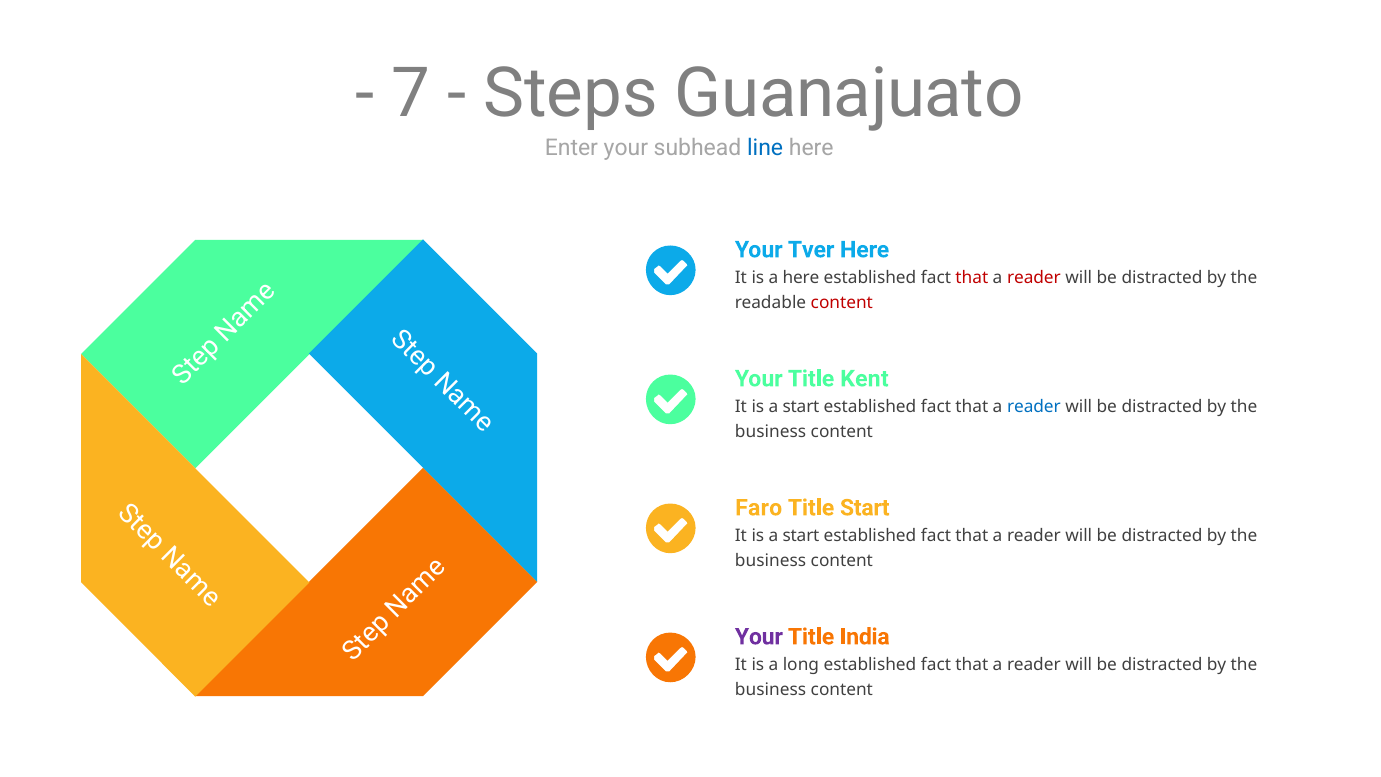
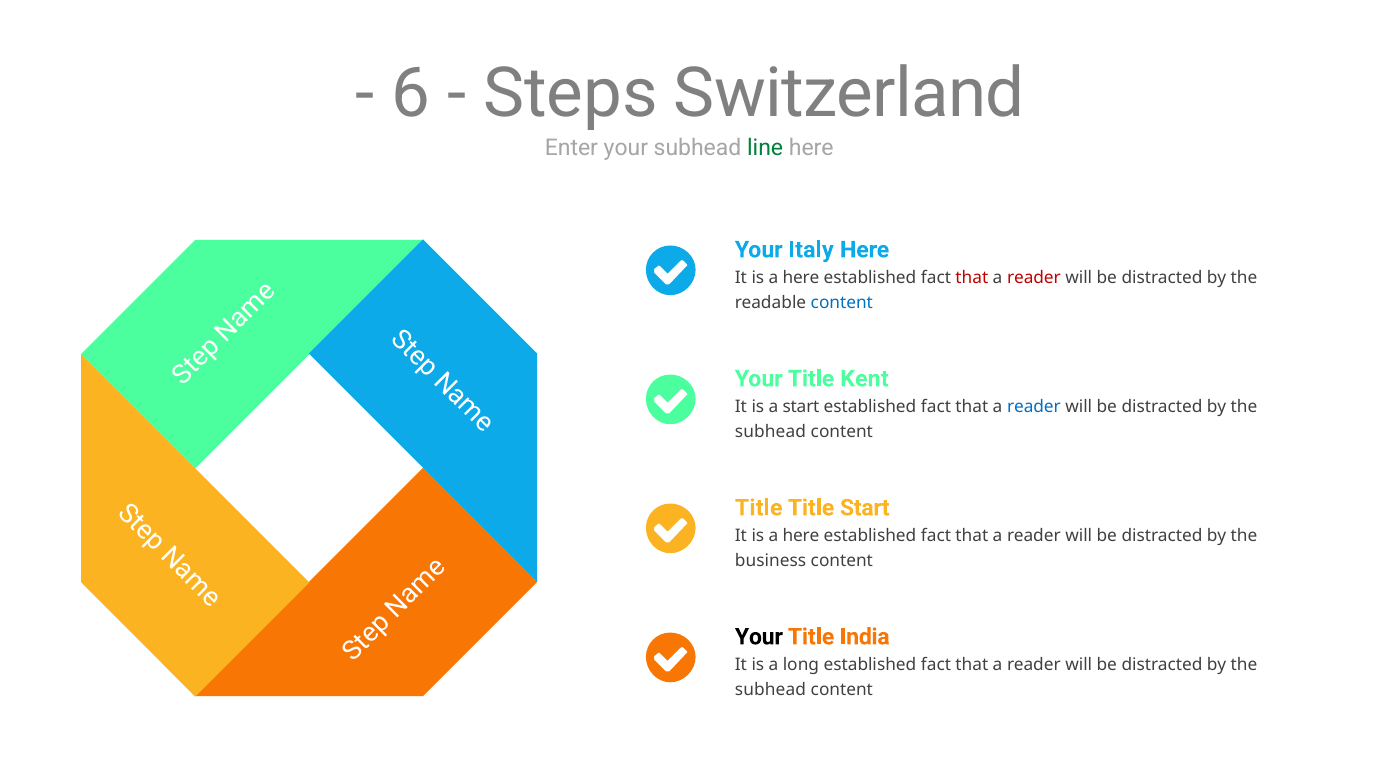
7: 7 -> 6 (411, 94)
Guanajuato: Guanajuato -> Switzerland (849, 94)
line colour: blue -> green (765, 148)
Tver: Tver -> Italy (811, 250)
content colour: red -> blue (842, 303)
business: business -> subhead (770, 431)
Faro: Faro -> Title (759, 508)
start: start -> here (801, 536)
Your colour: purple -> black (759, 637)
business: business -> subhead (770, 689)
